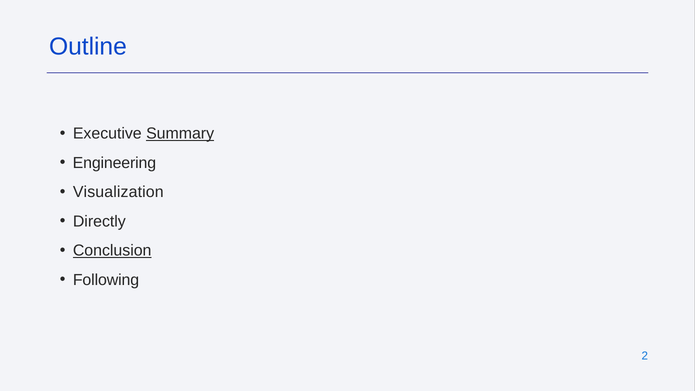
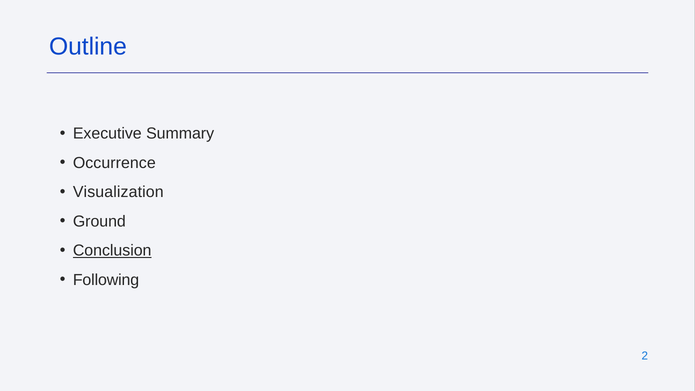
Summary underline: present -> none (180, 134)
Engineering: Engineering -> Occurrence (114, 163)
Directly: Directly -> Ground (99, 221)
